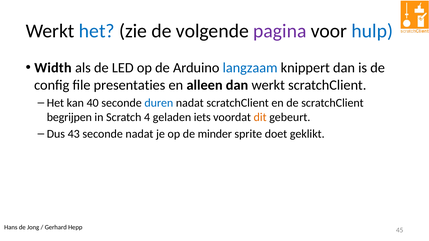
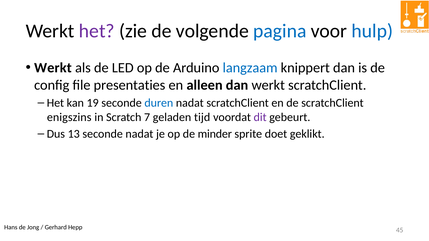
het colour: blue -> purple (97, 31)
pagina colour: purple -> blue (280, 31)
Width: Width -> Werkt (53, 68)
40: 40 -> 19 (93, 103)
begrijpen: begrijpen -> enigszins (69, 117)
4: 4 -> 7 (147, 117)
iets: iets -> tijd (202, 117)
dit colour: orange -> purple (260, 117)
43: 43 -> 13 (74, 134)
